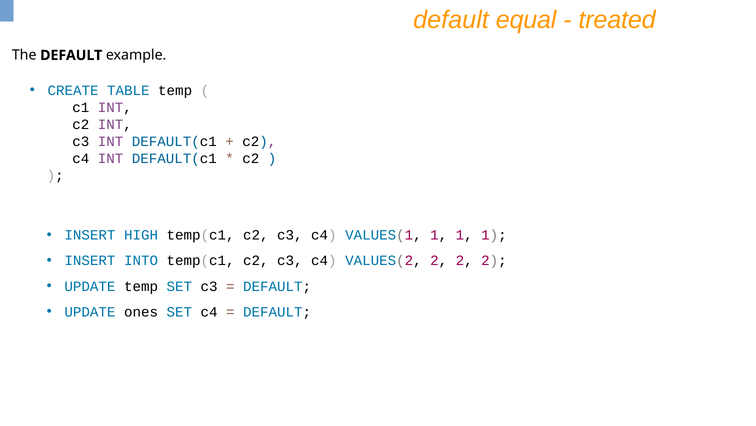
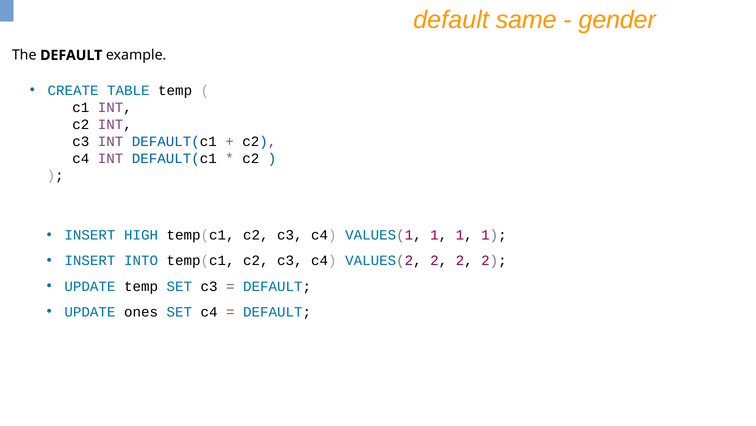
equal: equal -> same (526, 20)
treated: treated -> gender (617, 20)
